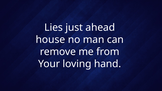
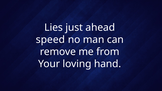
house: house -> speed (50, 40)
